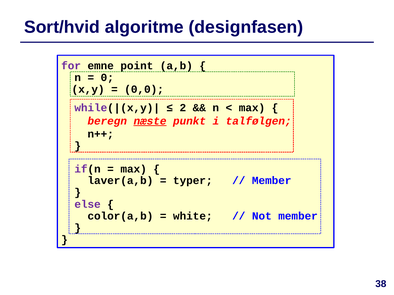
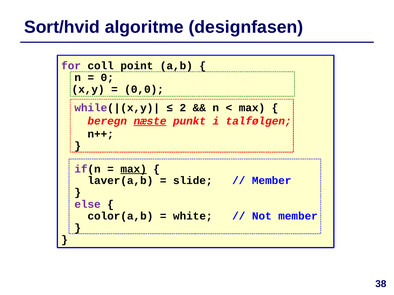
emne: emne -> coll (101, 66)
max underline: none -> present (134, 169)
typer: typer -> slide (193, 181)
